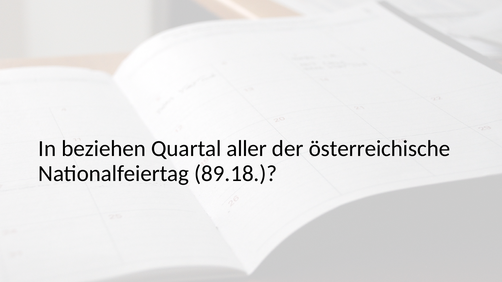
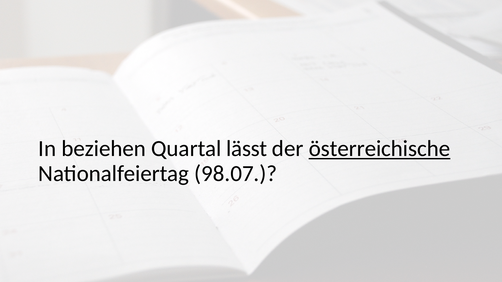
aller: aller -> lässt (247, 149)
österreichische underline: none -> present (379, 149)
89.18: 89.18 -> 98.07 (236, 174)
